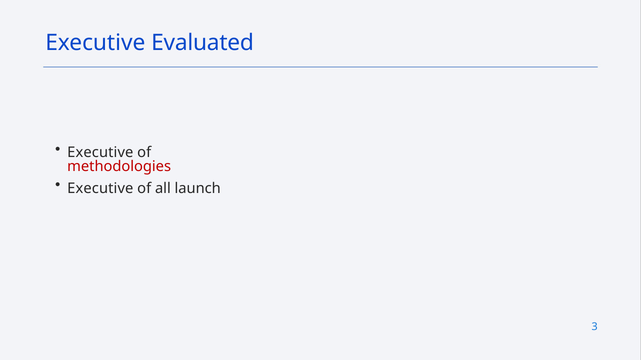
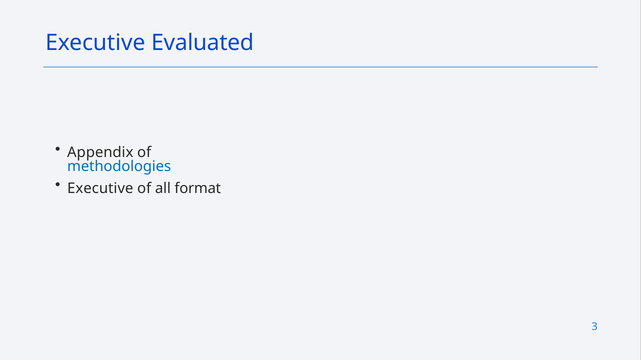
Executive: Executive -> Appendix (100, 153)
methodologies colour: red -> blue (119, 167)
launch: launch -> format (198, 188)
